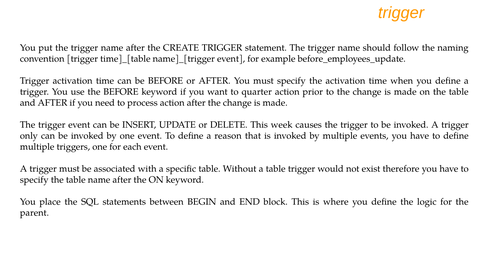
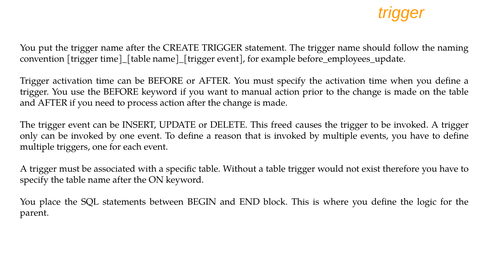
quarter: quarter -> manual (257, 92)
week: week -> freed (282, 125)
